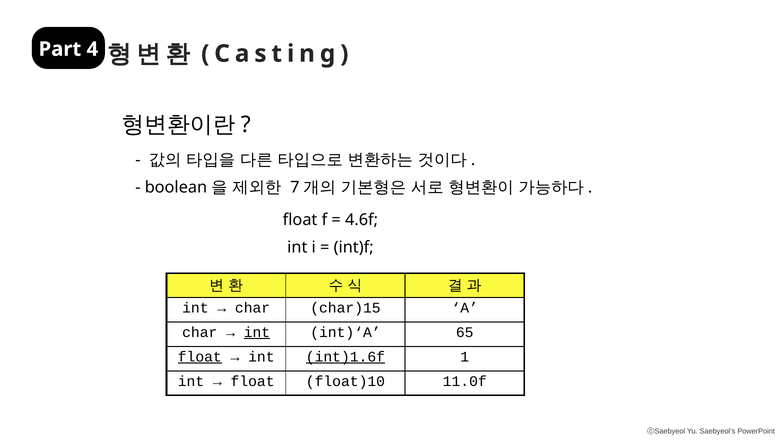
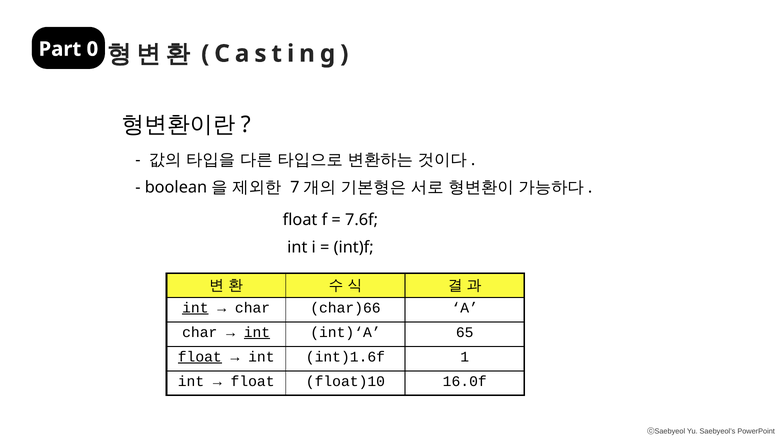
4: 4 -> 0 (92, 49)
4.6f: 4.6f -> 7.6f (362, 220)
int underline: none -> present (195, 308)
char)15: char)15 -> char)66 (345, 308)
int)1.6f underline: present -> none (345, 357)
11.0f: 11.0f -> 16.0f (465, 381)
